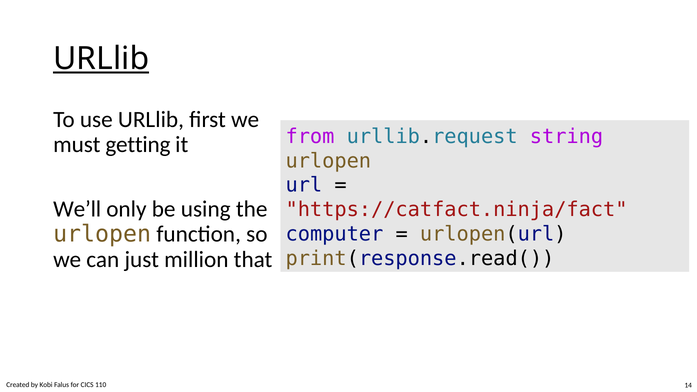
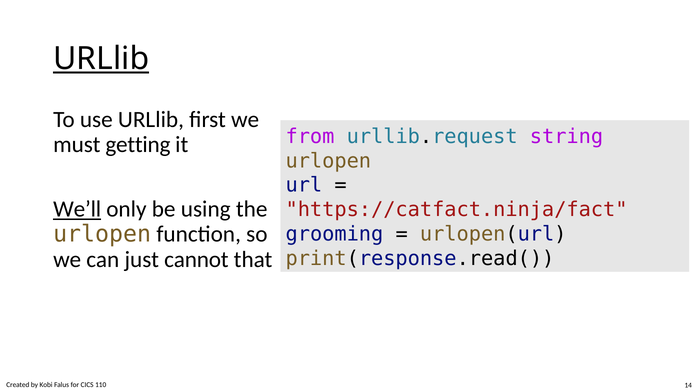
We’ll underline: none -> present (77, 209)
computer: computer -> grooming (334, 234)
million: million -> cannot (196, 259)
